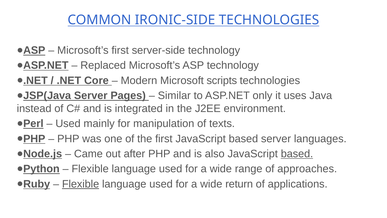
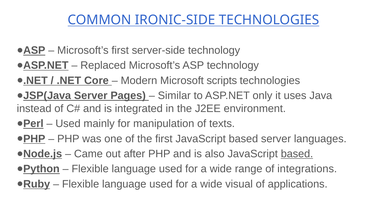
approaches: approaches -> integrations (307, 169)
Flexible underline: present -> none (81, 184)
return: return -> visual (239, 184)
